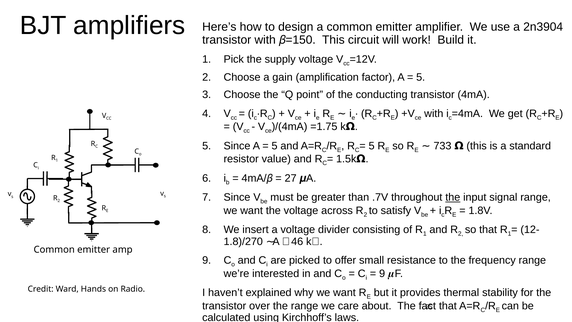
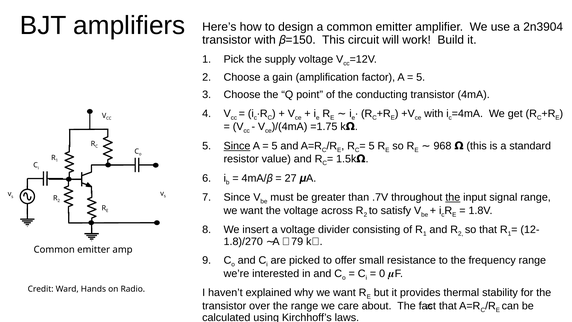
Since underline: none -> present (237, 146)
733: 733 -> 968 (442, 146)
46: 46 -> 79 (297, 241)
9: 9 -> 0 (382, 273)
